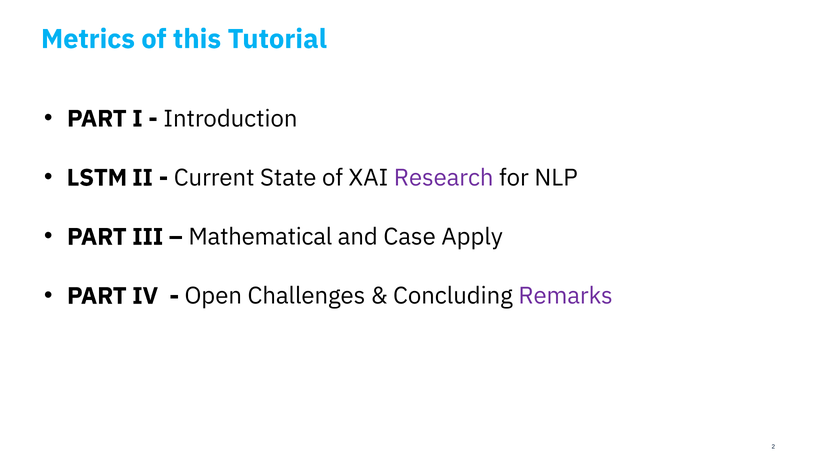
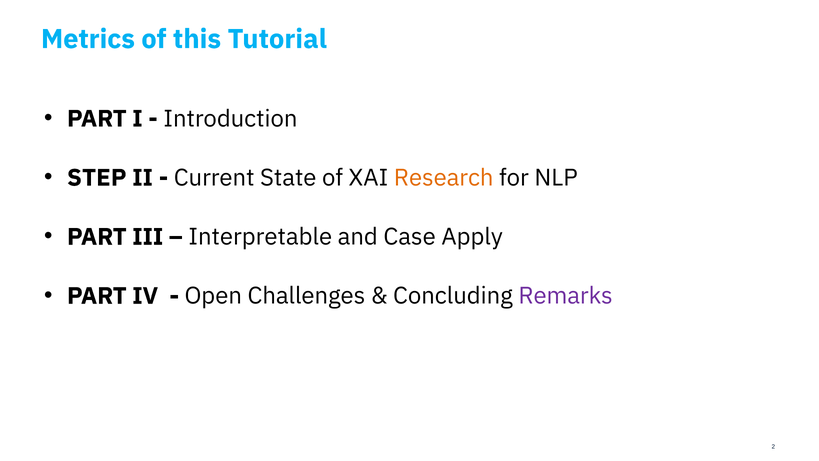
LSTM: LSTM -> STEP (97, 178)
Research colour: purple -> orange (444, 178)
Mathematical: Mathematical -> Interpretable (260, 237)
